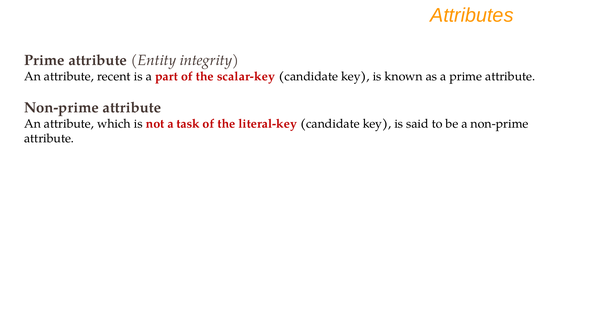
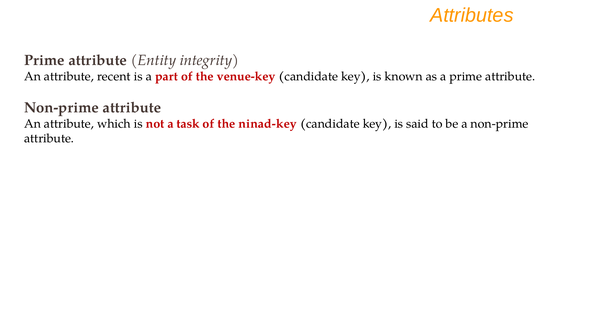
scalar-key: scalar-key -> venue-key (246, 76)
literal-key: literal-key -> ninad-key (268, 124)
